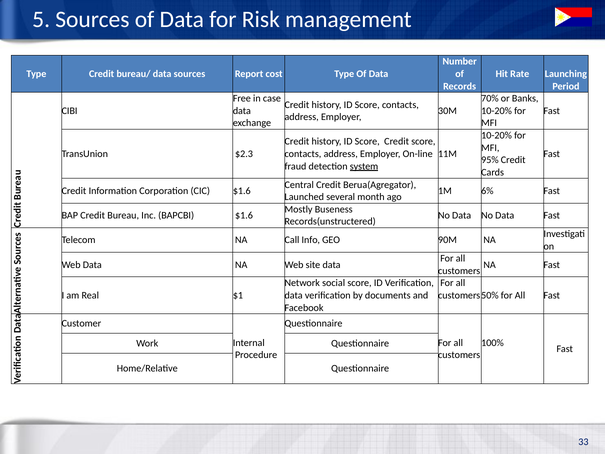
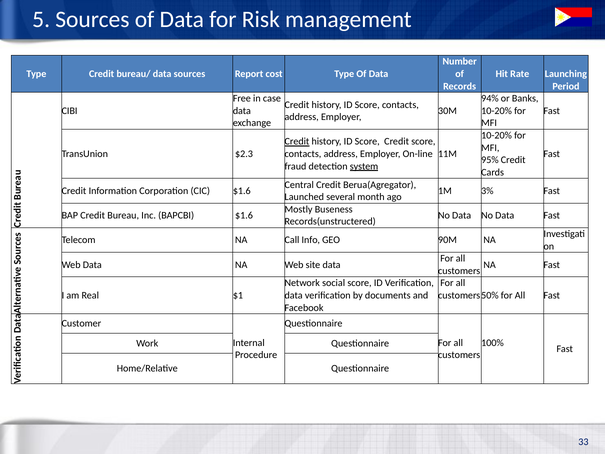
70%: 70% -> 94% (490, 99)
Credit underline: none -> present (297, 142)
6%: 6% -> 3% (487, 191)
